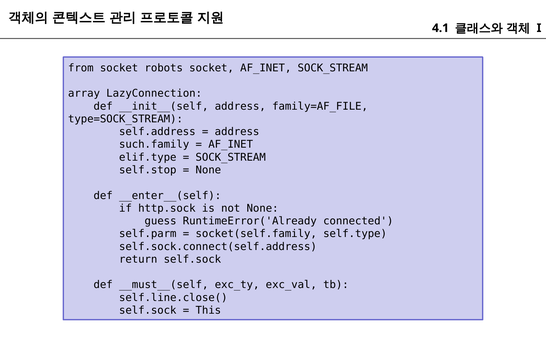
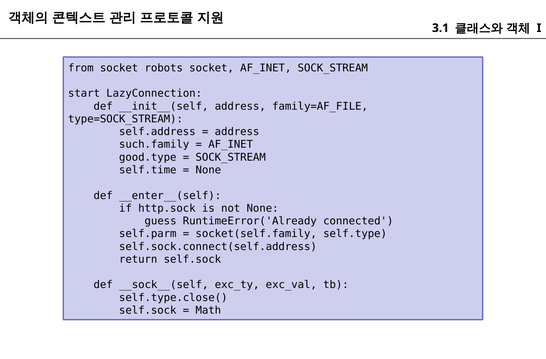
4.1: 4.1 -> 3.1 (441, 28)
array: array -> start (84, 93)
elif.type: elif.type -> good.type (148, 157)
self.stop: self.stop -> self.time (148, 170)
__must__(self: __must__(self -> __sock__(self (164, 285)
self.line.close(: self.line.close( -> self.type.close( (173, 297)
This: This -> Math (208, 310)
